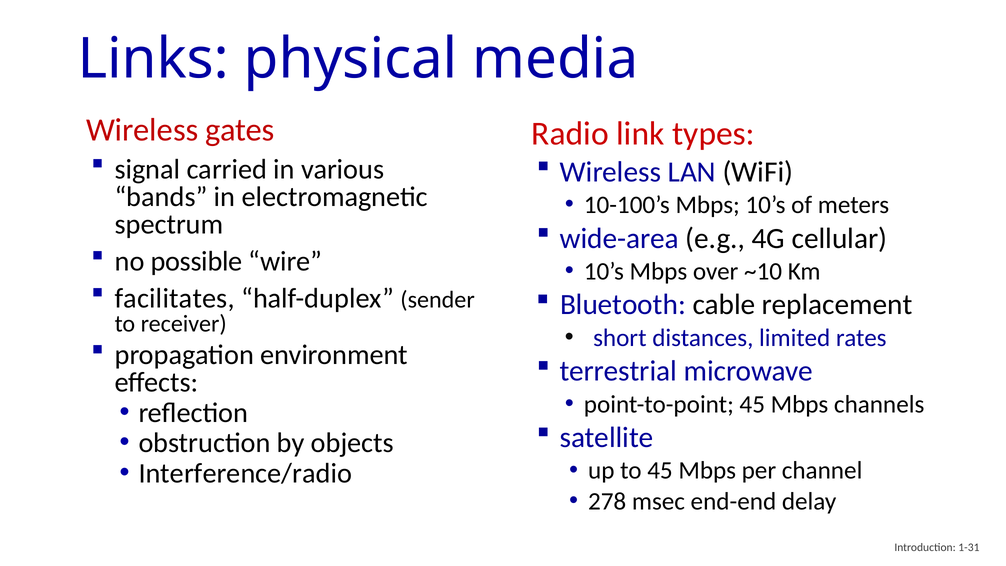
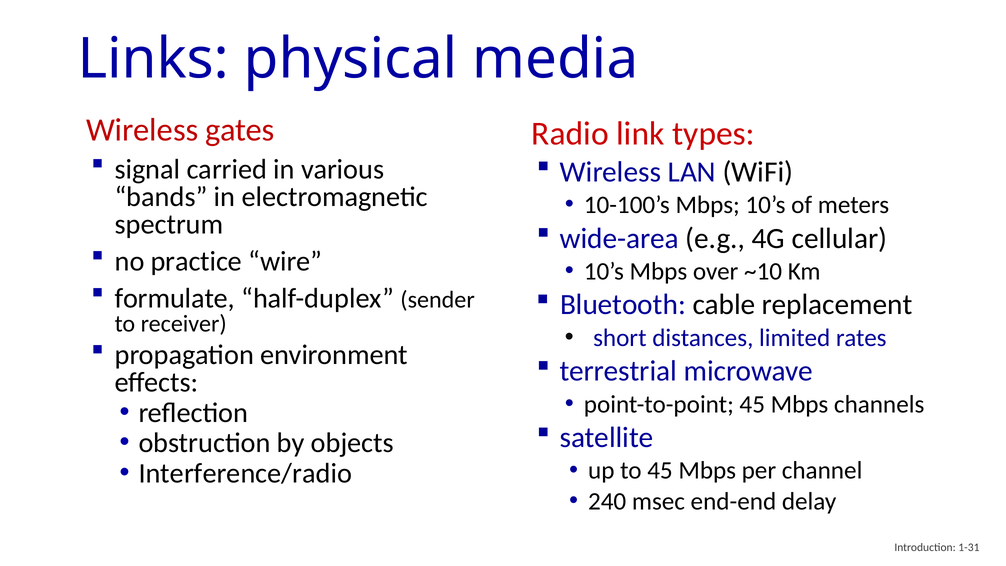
possible: possible -> practice (196, 261)
facilitates: facilitates -> formulate (175, 298)
278: 278 -> 240 (607, 501)
